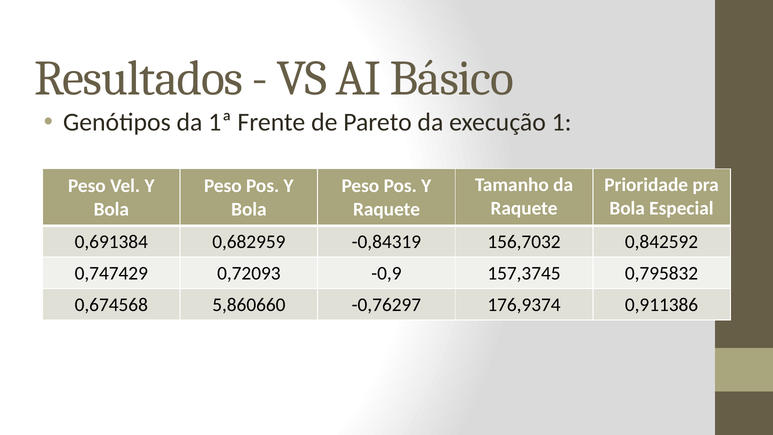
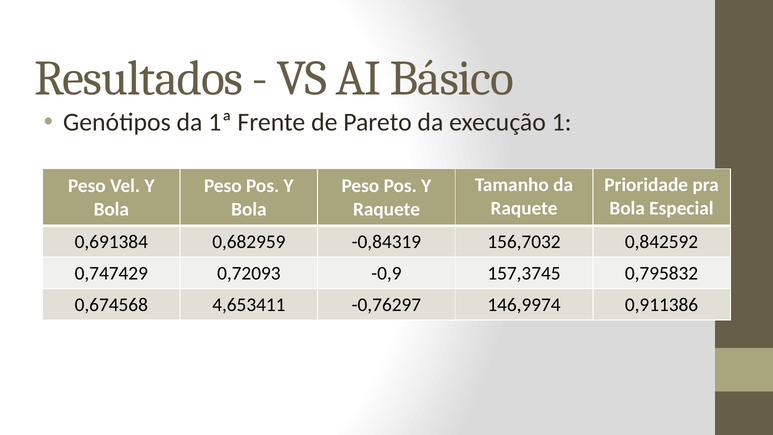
5,860660: 5,860660 -> 4,653411 (249, 305)
176,9374: 176,9374 -> 146,9974 (524, 305)
